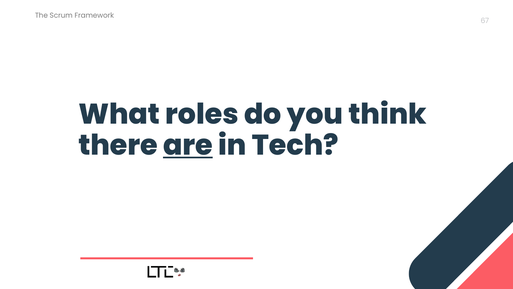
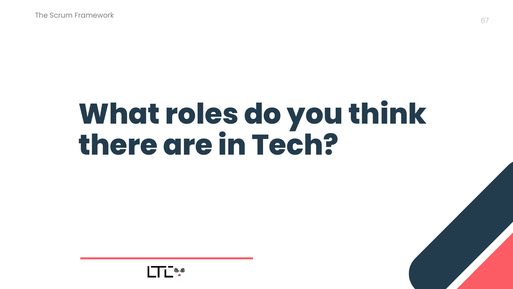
are underline: present -> none (188, 145)
